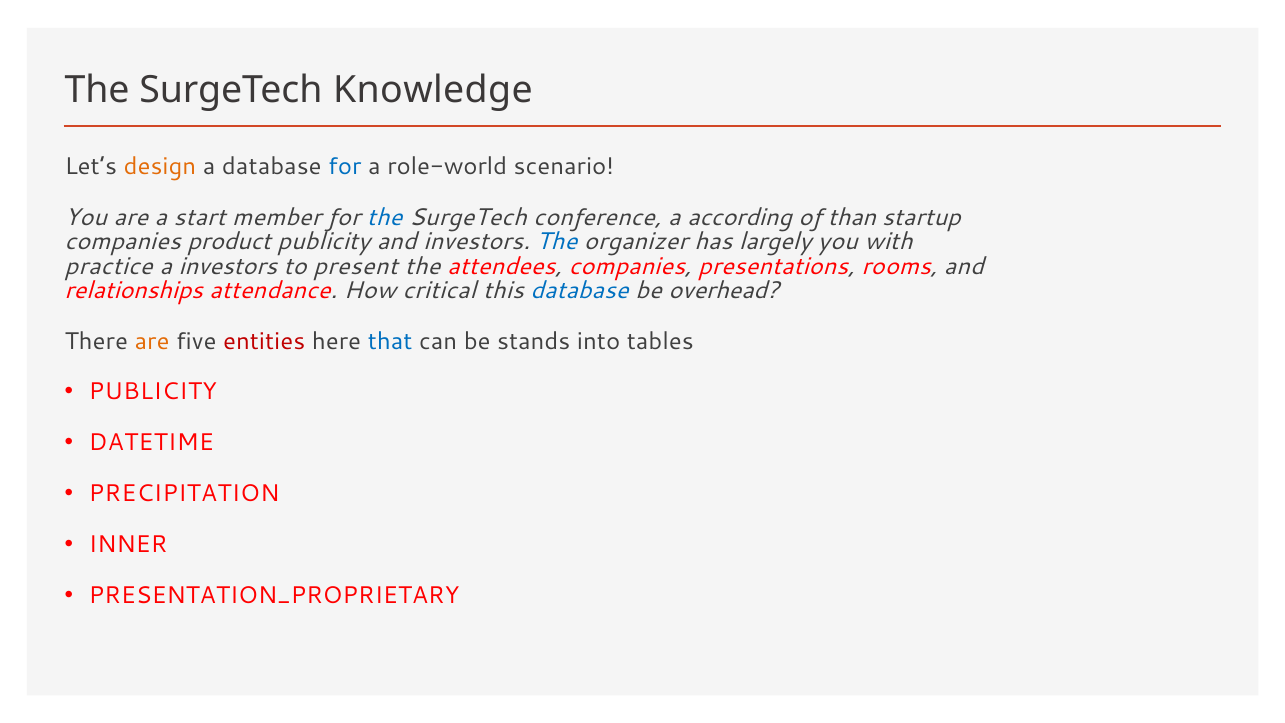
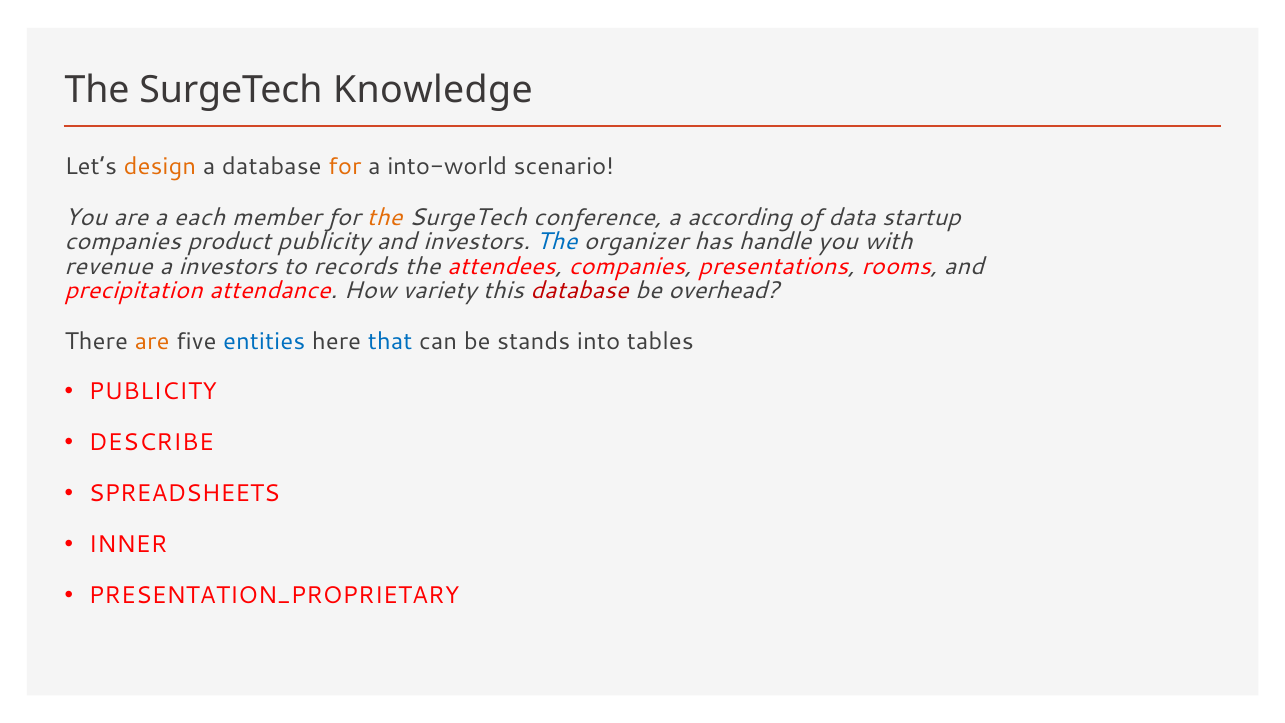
for colour: blue -> orange (345, 167)
role-world: role-world -> into-world (447, 167)
start: start -> each (200, 218)
the colour: blue -> orange (385, 218)
than: than -> data (852, 218)
largely: largely -> handle (775, 242)
practice: practice -> revenue (109, 266)
present: present -> records (356, 266)
relationships: relationships -> precipitation (134, 290)
critical: critical -> variety (440, 290)
database colour: blue -> red (580, 290)
entities colour: red -> blue (264, 341)
DATETIME: DATETIME -> DESCRIBE (151, 443)
PRECIPITATION: PRECIPITATION -> SPREADSHEETS (184, 494)
